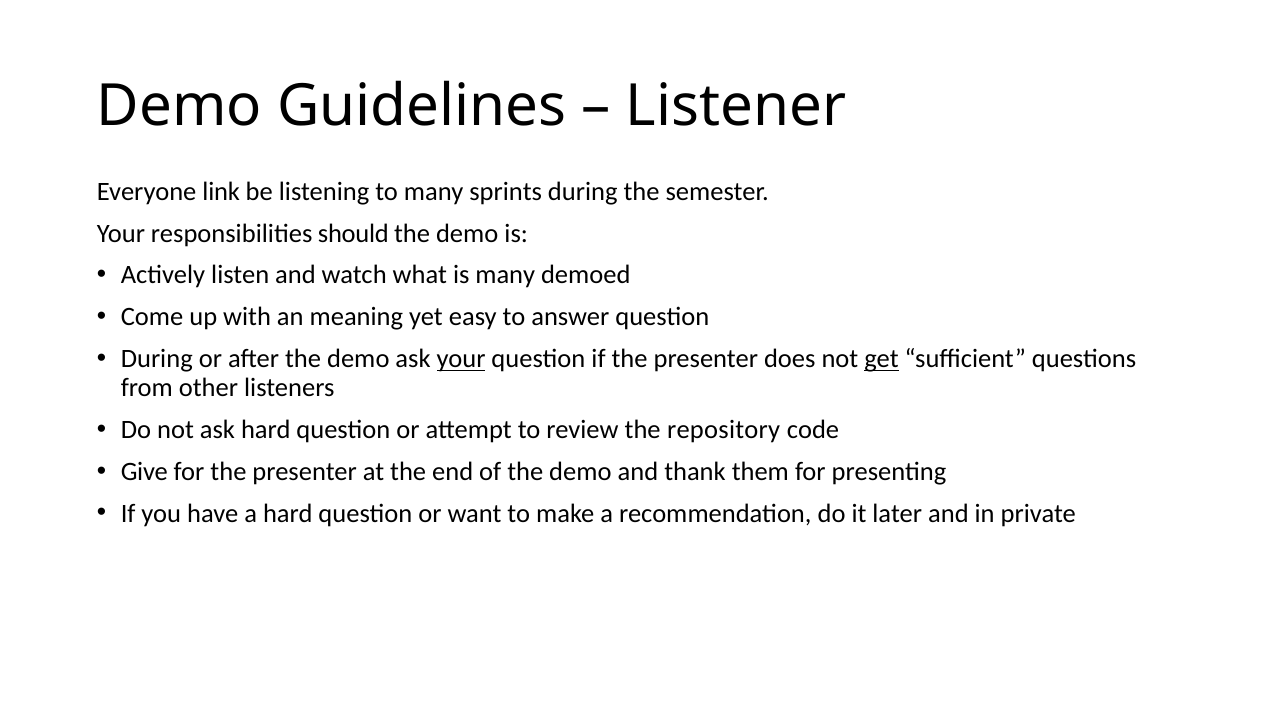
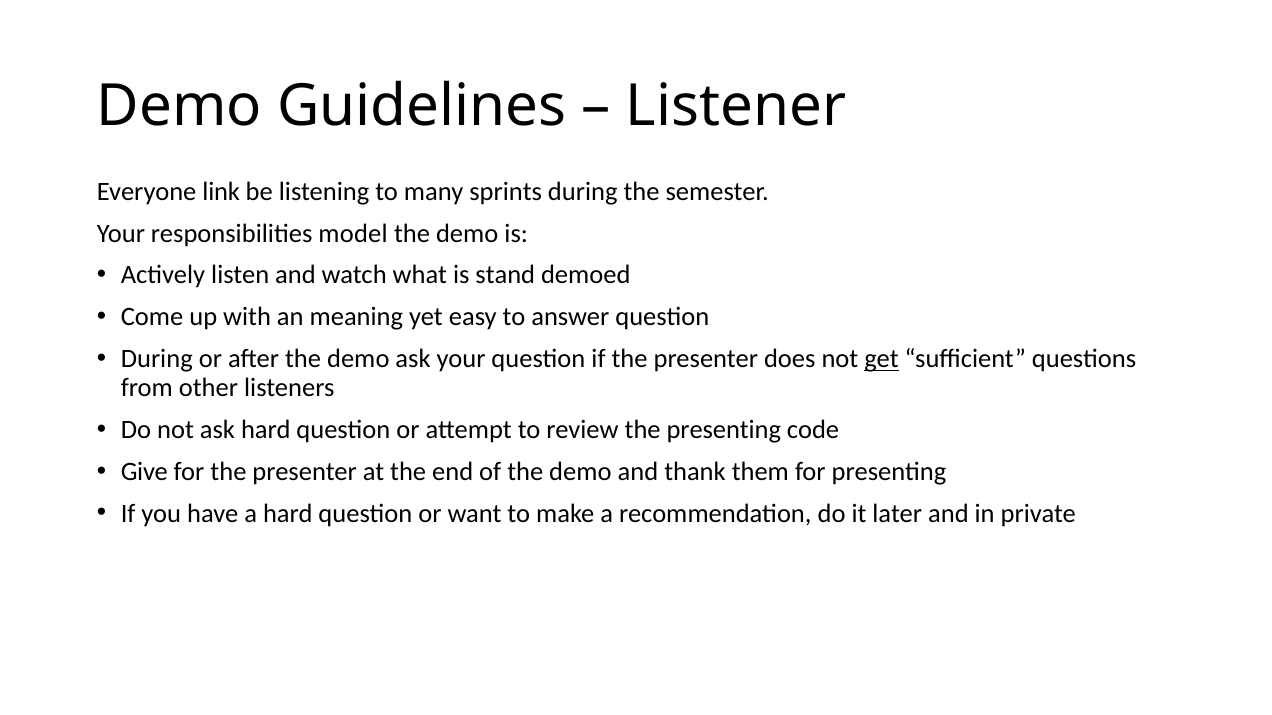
should: should -> model (353, 234)
is many: many -> stand (505, 275)
your underline: present -> none (461, 359)
the repository: repository -> presenting (724, 430)
